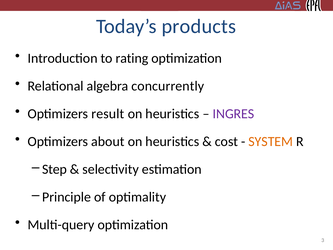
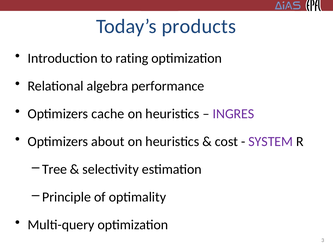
concurrently: concurrently -> performance (168, 86)
result: result -> cache (108, 114)
SYSTEM colour: orange -> purple (271, 141)
Step: Step -> Tree (55, 169)
